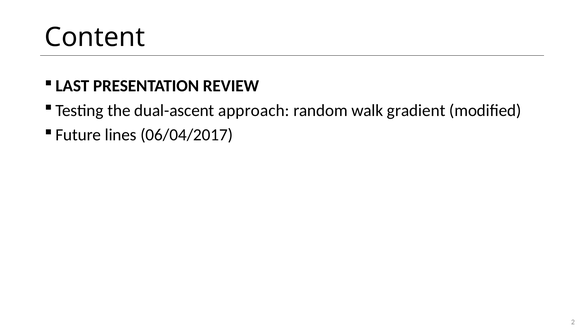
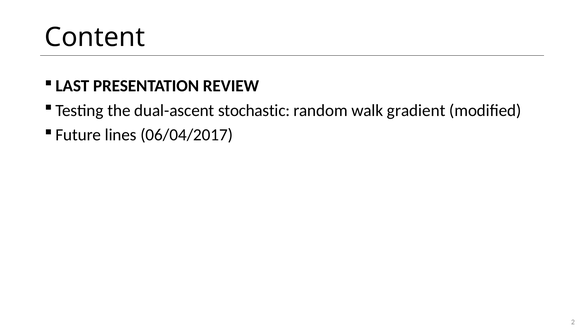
approach: approach -> stochastic (254, 110)
